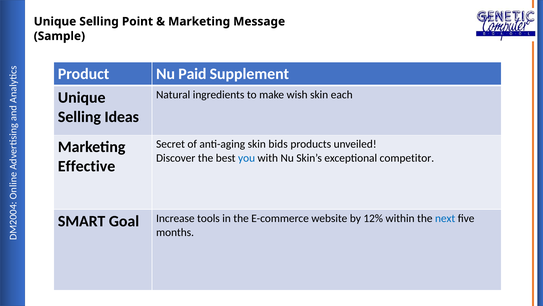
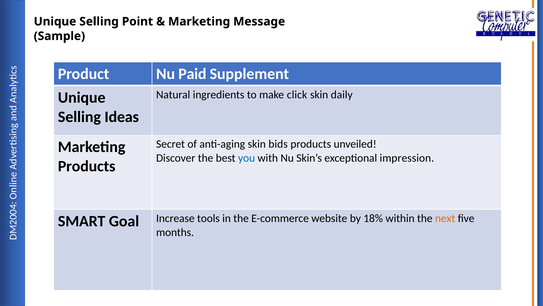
wish: wish -> click (297, 94)
each: each -> daily (342, 94)
competitor: competitor -> impression (407, 158)
Effective: Effective -> Products (87, 166)
12%: 12% -> 18% (373, 218)
next colour: blue -> orange (445, 218)
